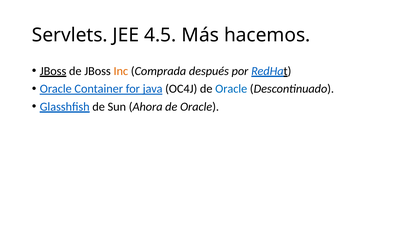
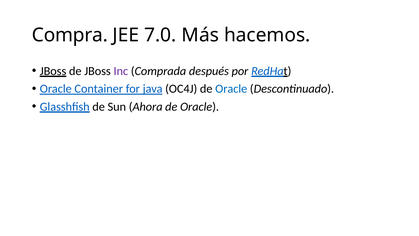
Servlets: Servlets -> Compra (70, 35)
4.5: 4.5 -> 7.0 (160, 35)
Inc colour: orange -> purple (121, 71)
